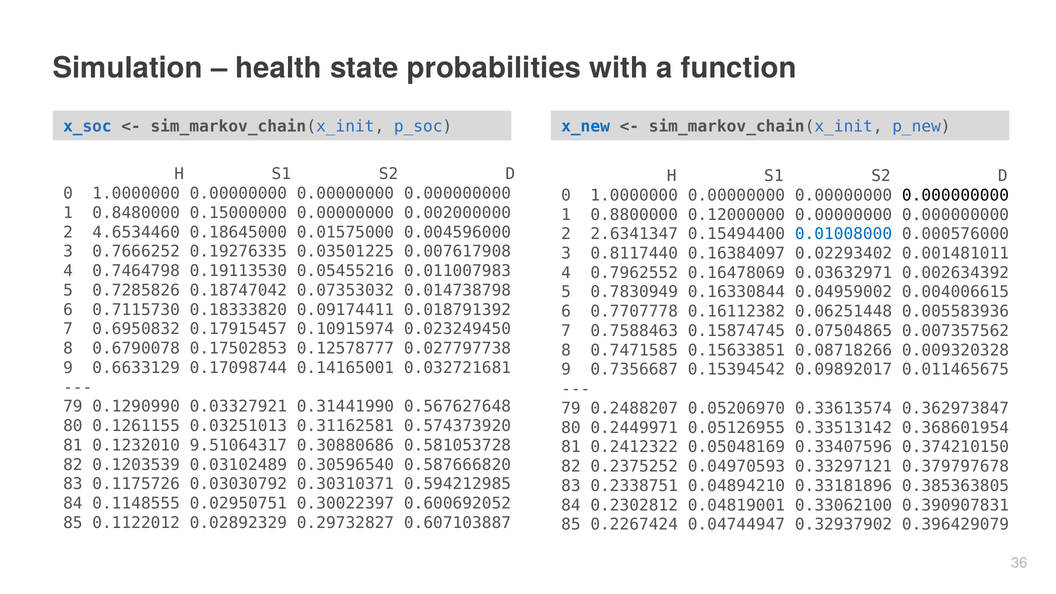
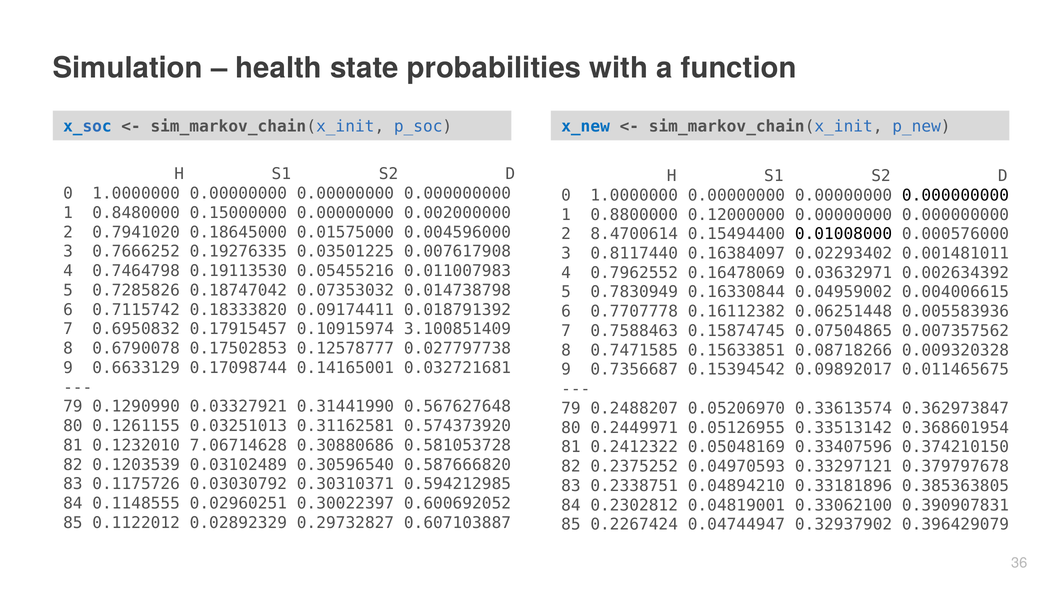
4.6534460: 4.6534460 -> 0.7941020 (136, 232)
2.6341347: 2.6341347 -> 8.4700614 (634, 234)
0.01008000 colour: blue -> black (844, 234)
0.7115730: 0.7115730 -> 0.7115742 (136, 310)
0.023249450: 0.023249450 -> 3.100851409 (457, 329)
9.51064317: 9.51064317 -> 7.06714628 (238, 445)
0.02950751: 0.02950751 -> 0.02960251 (238, 503)
